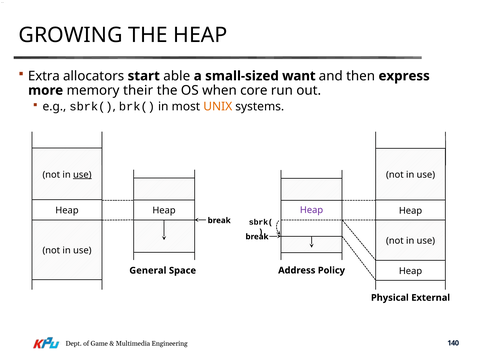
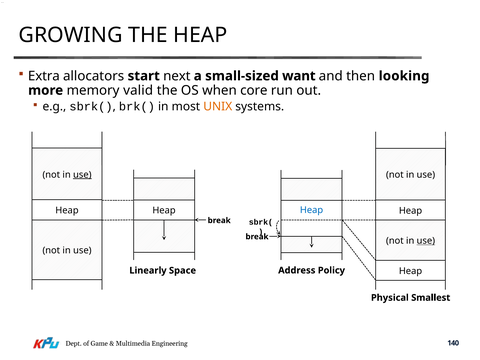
able: able -> next (177, 76)
express: express -> looking (404, 76)
their: their -> valid (138, 90)
Heap colour: purple -> blue (312, 210)
use underline: none -> present (426, 241)
General: General -> Linearly (148, 271)
External: External -> Smallest (431, 298)
